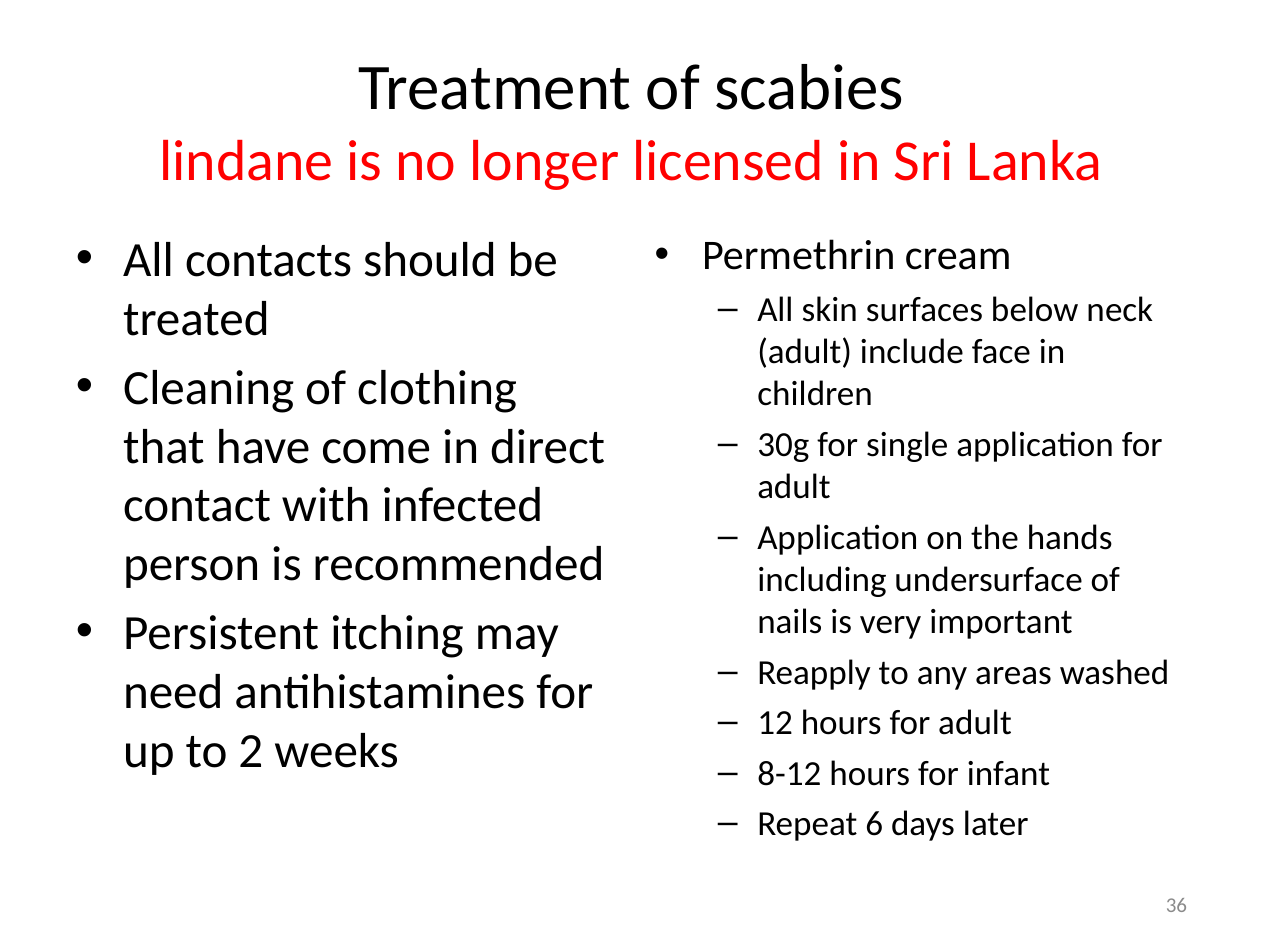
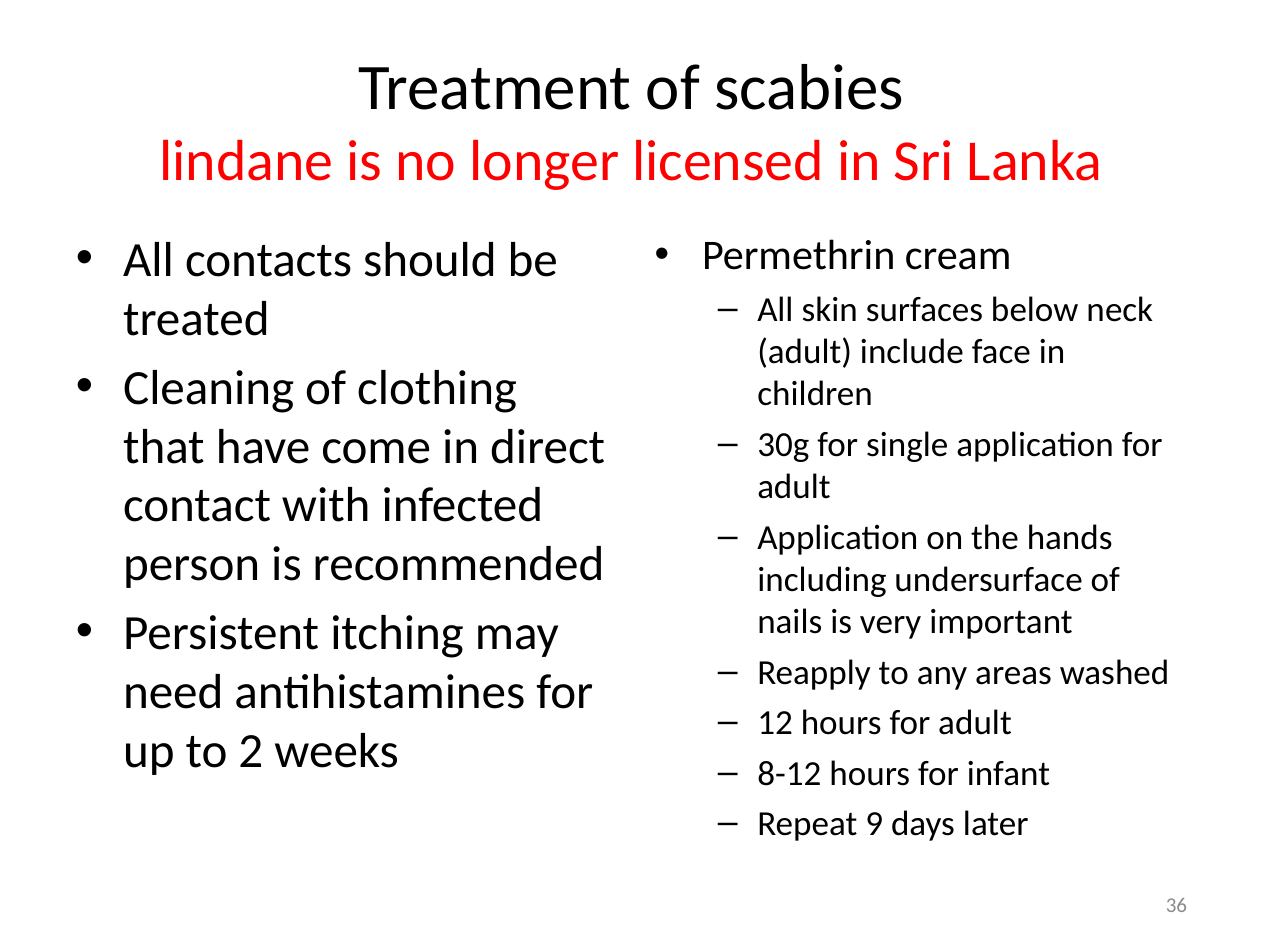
6: 6 -> 9 (874, 823)
